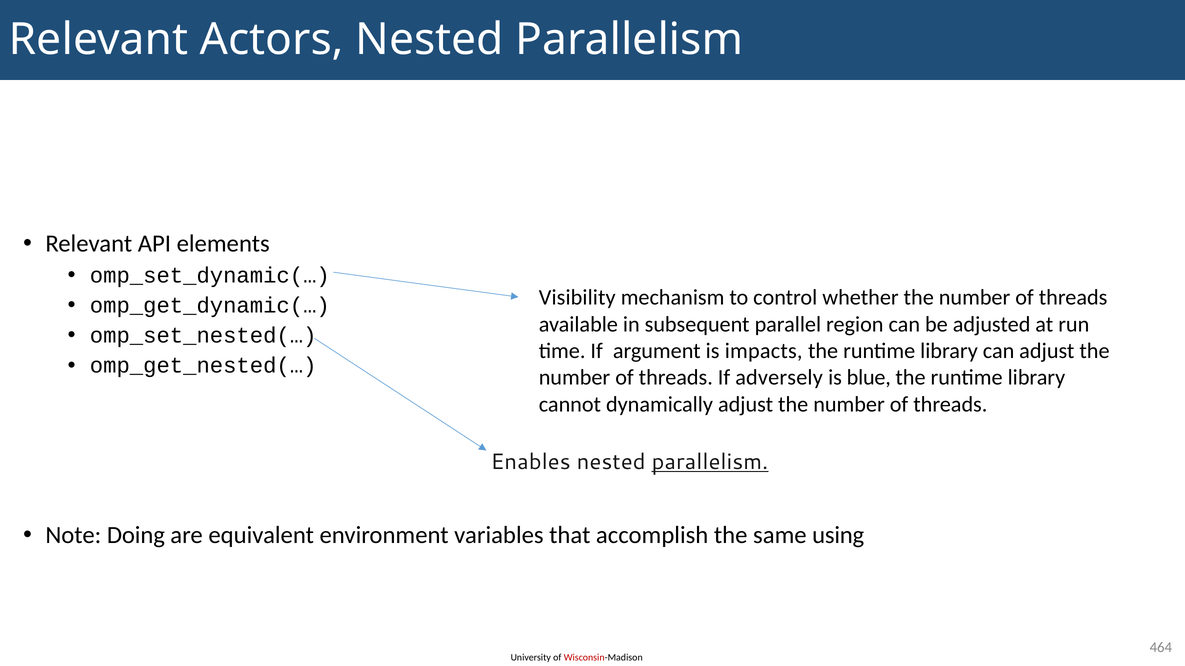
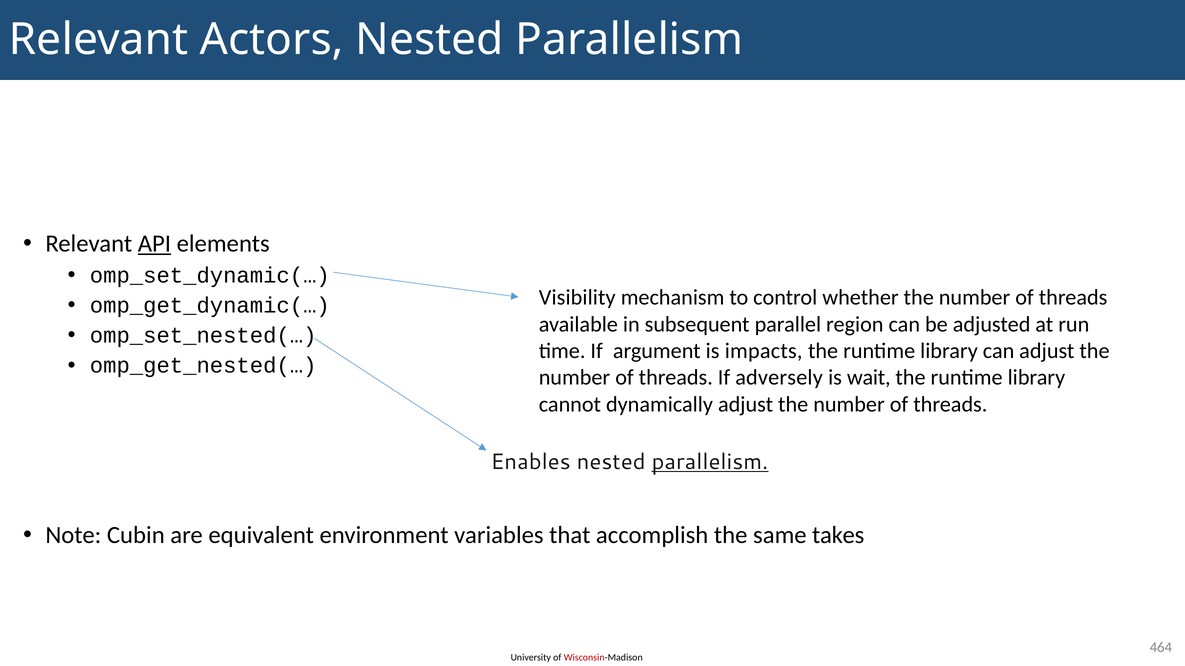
API underline: none -> present (154, 244)
blue: blue -> wait (869, 378)
Doing: Doing -> Cubin (136, 536)
using: using -> takes (838, 536)
